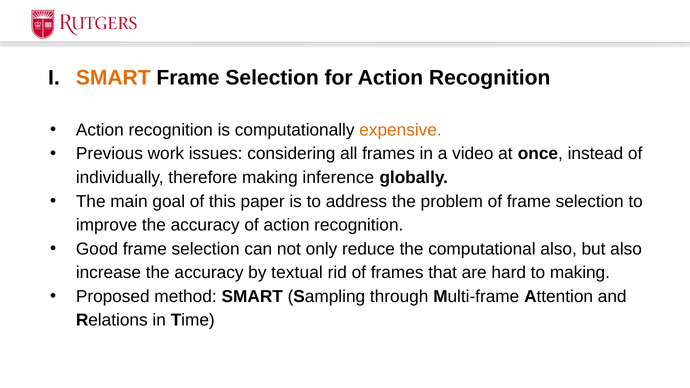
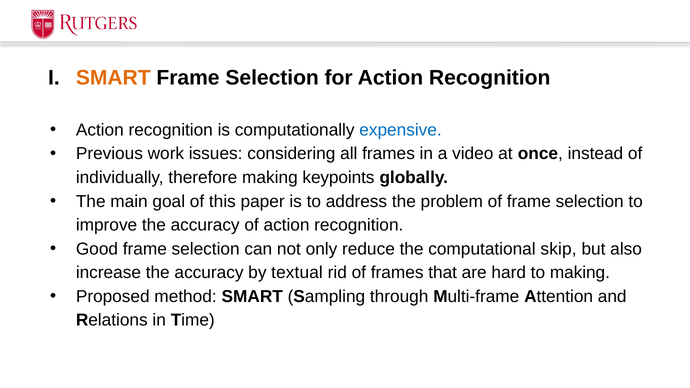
expensive colour: orange -> blue (401, 130)
inference: inference -> keypoints (338, 178)
computational also: also -> skip (559, 249)
